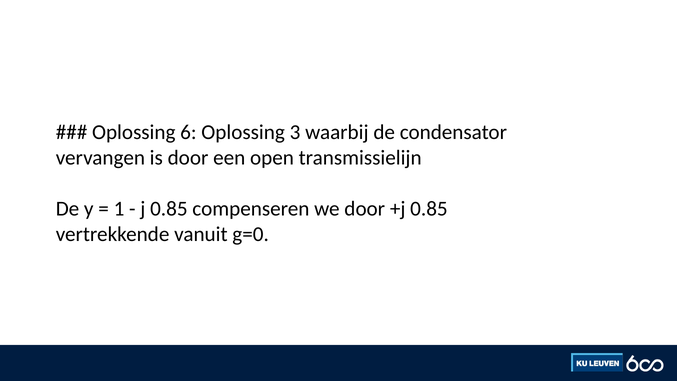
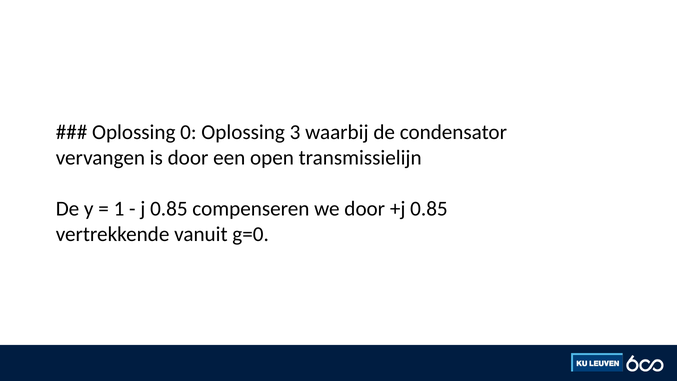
6: 6 -> 0 (188, 132)
